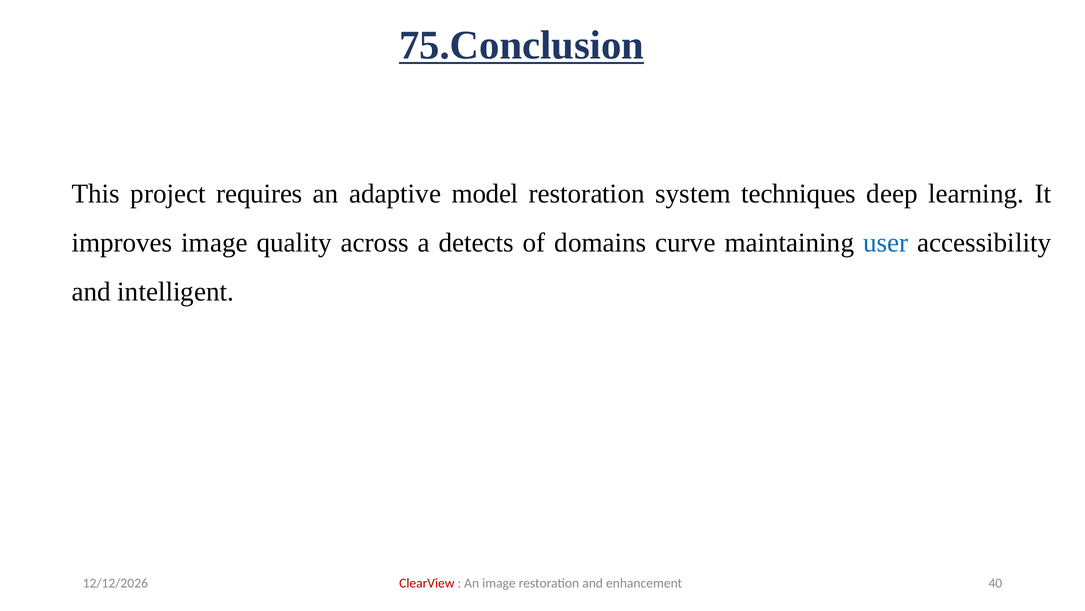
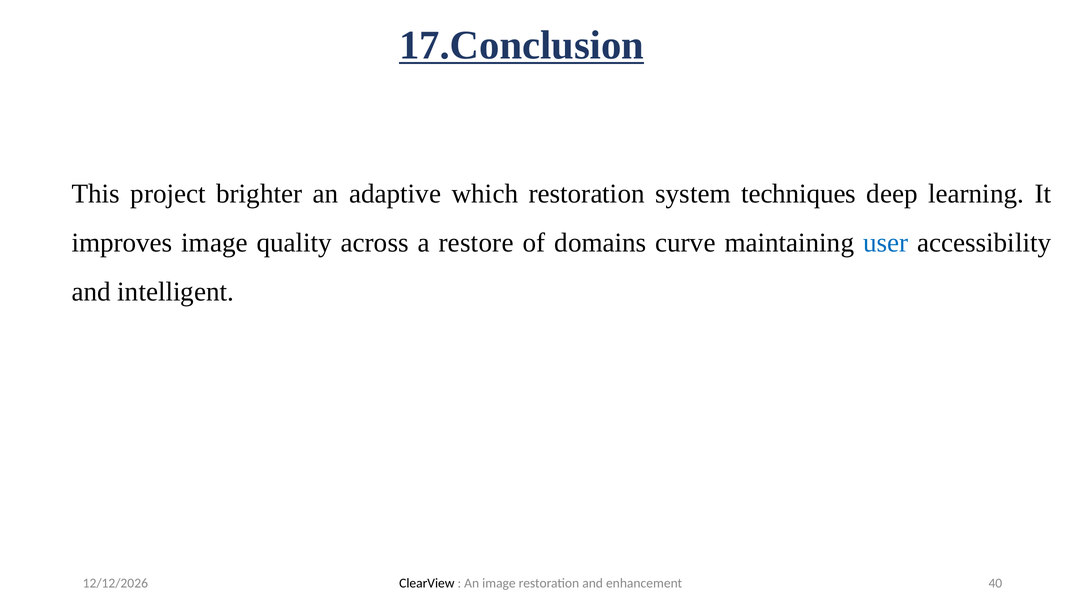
75.Conclusion: 75.Conclusion -> 17.Conclusion (522, 45)
requires: requires -> brighter (259, 194)
model: model -> which (485, 194)
detects: detects -> restore (476, 243)
ClearView colour: red -> black (427, 583)
